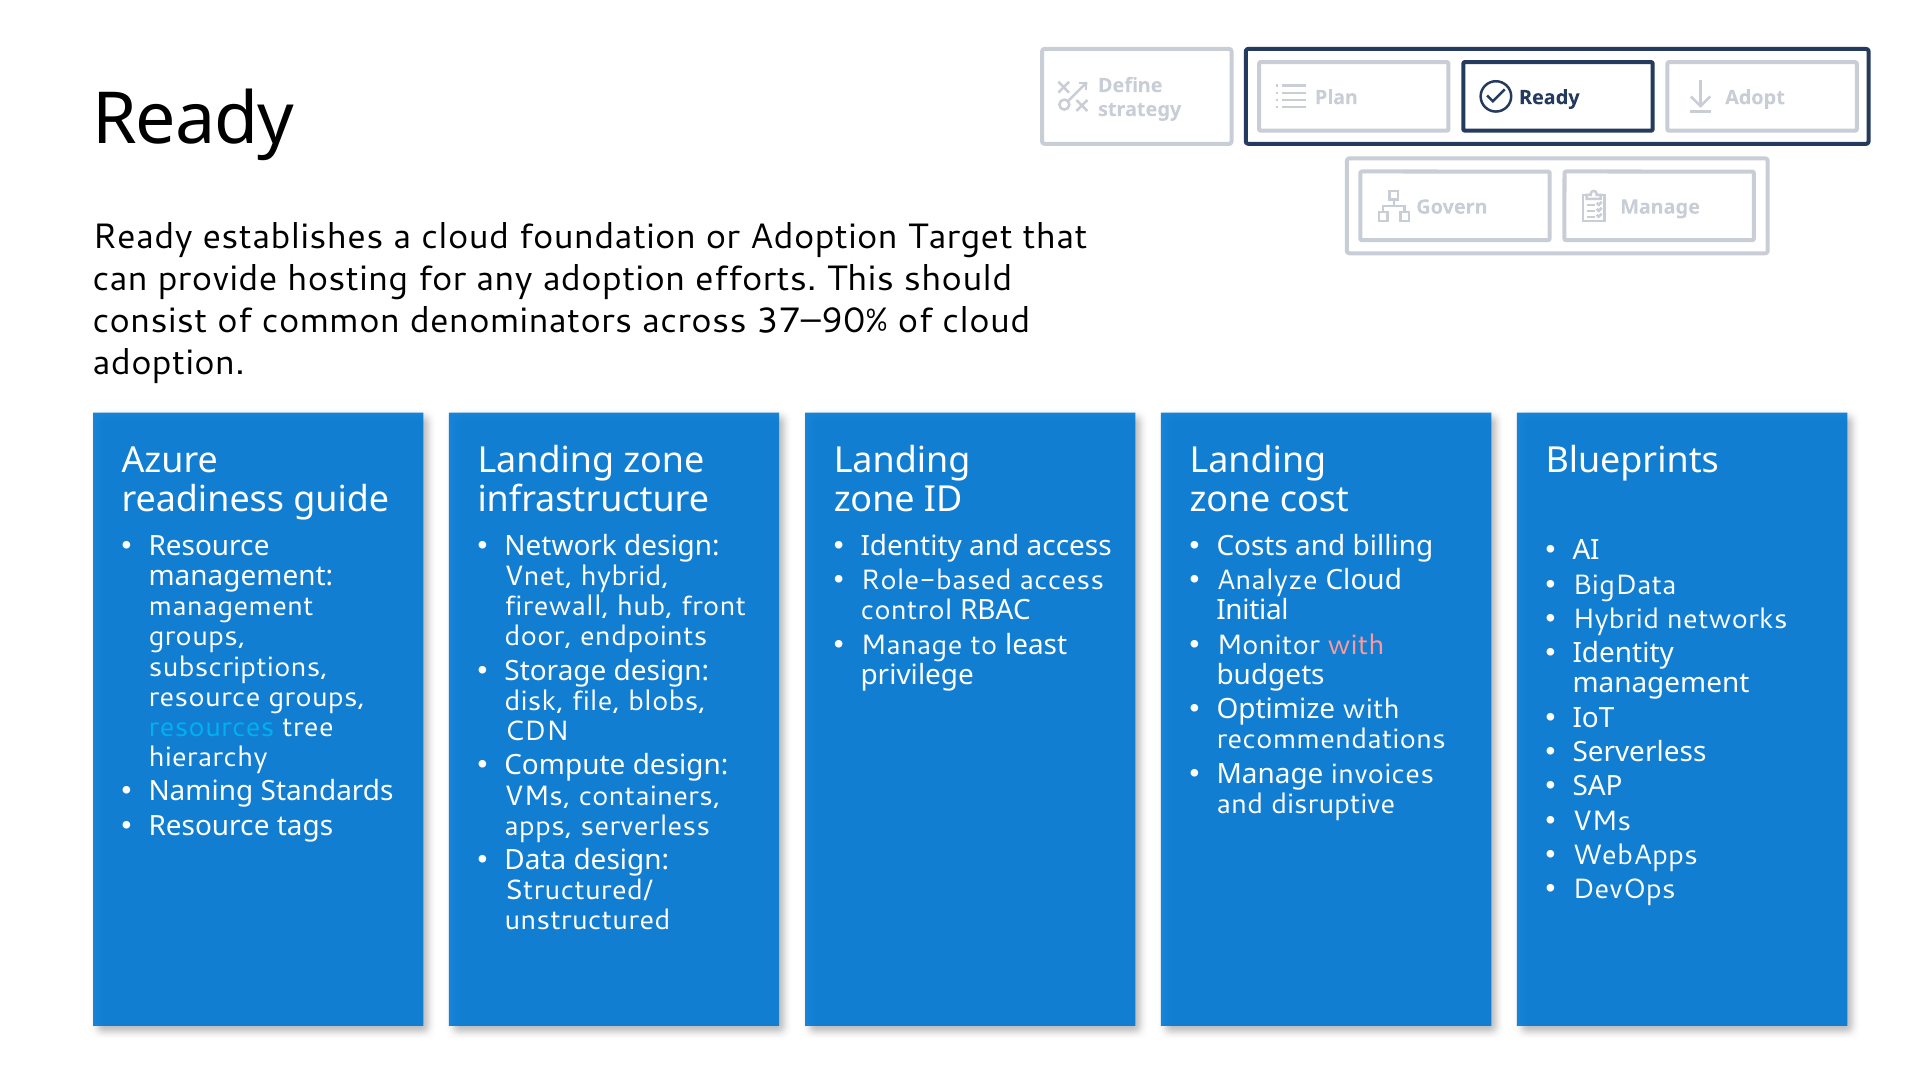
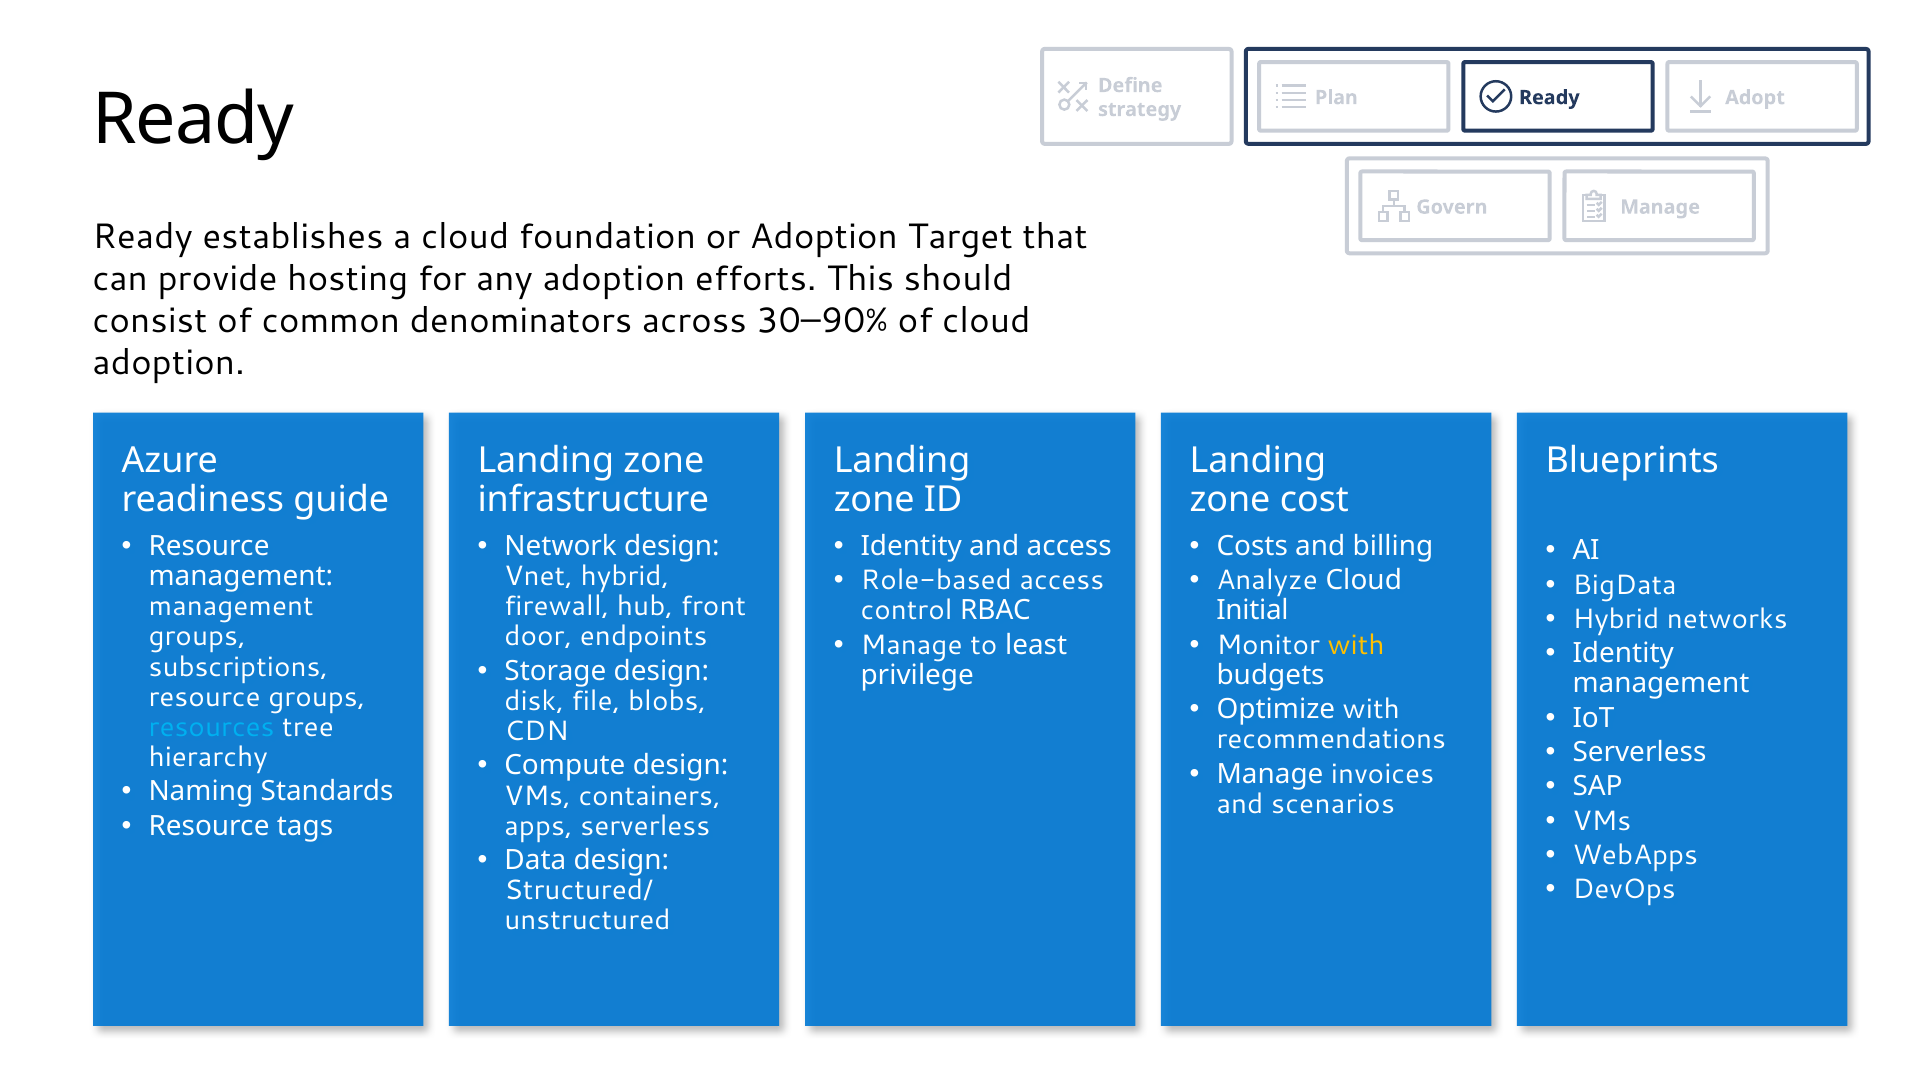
37–90%: 37–90% -> 30–90% (822, 321)
with colour: pink -> yellow (1356, 645)
disruptive: disruptive -> scenarios (1333, 805)
